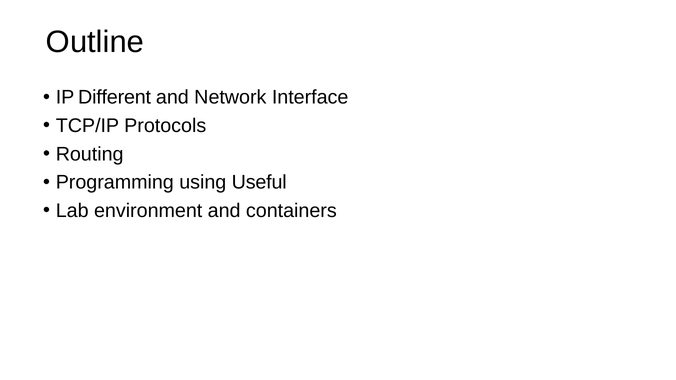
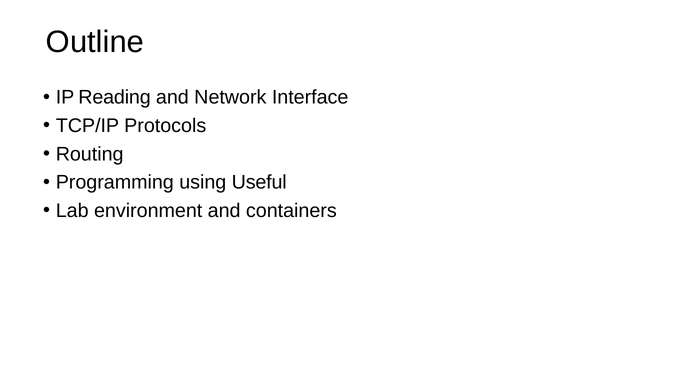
Different: Different -> Reading (115, 98)
